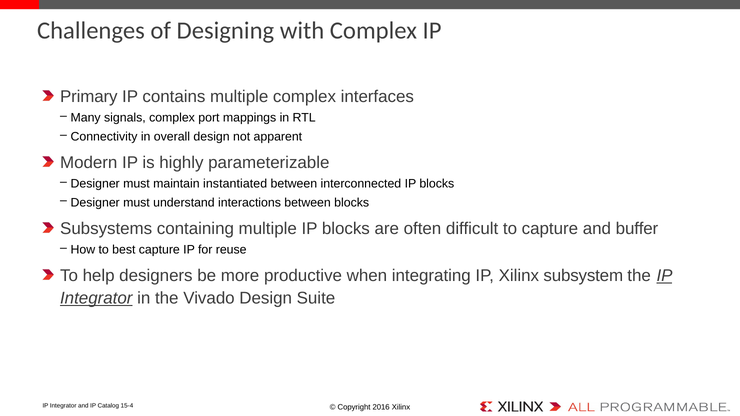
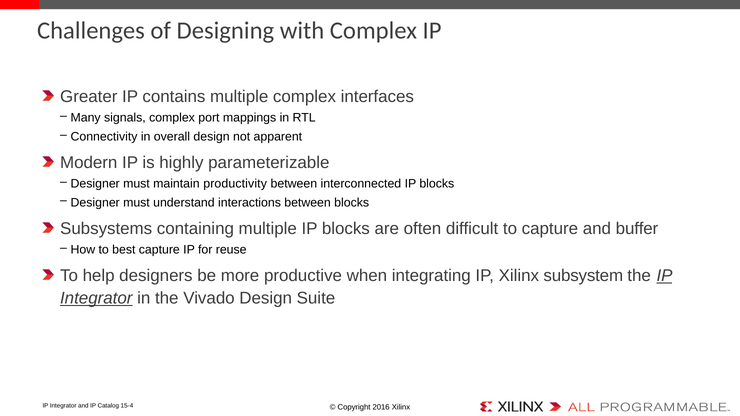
Primary: Primary -> Greater (89, 97)
instantiated: instantiated -> productivity (235, 184)
